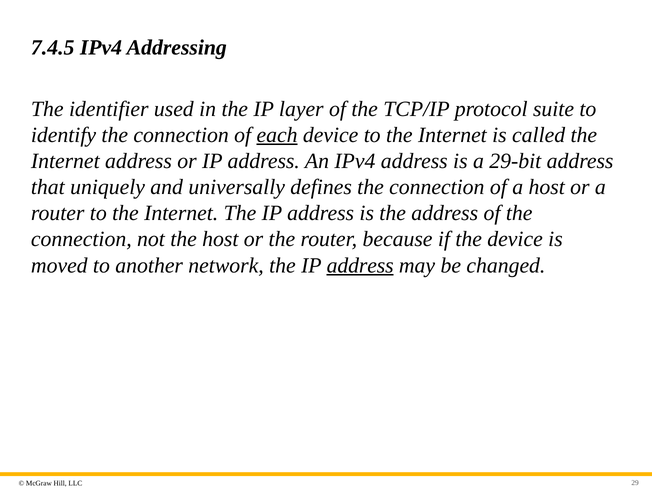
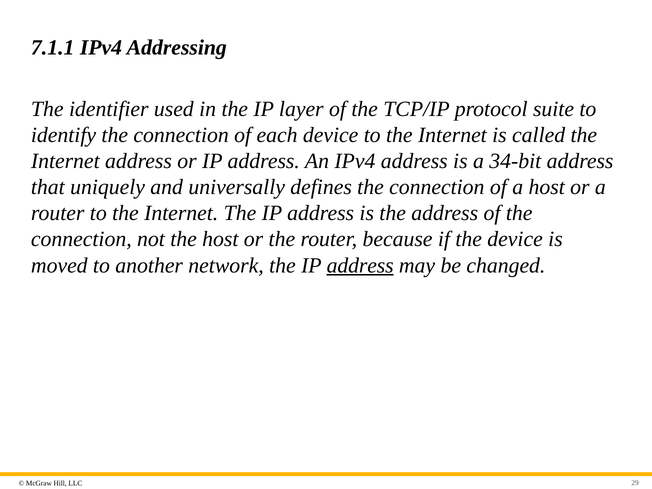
7.4.5: 7.4.5 -> 7.1.1 (53, 47)
each underline: present -> none (277, 135)
29-bit: 29-bit -> 34-bit (515, 161)
